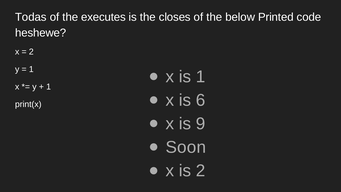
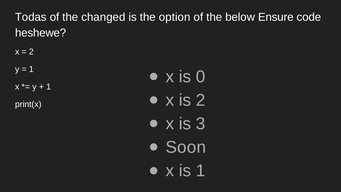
executes: executes -> changed (103, 17)
closes: closes -> option (175, 17)
Printed: Printed -> Ensure (276, 17)
is 1: 1 -> 0 (201, 77)
is 6: 6 -> 2 (201, 100)
9: 9 -> 3 (201, 124)
is 2: 2 -> 1 (201, 171)
